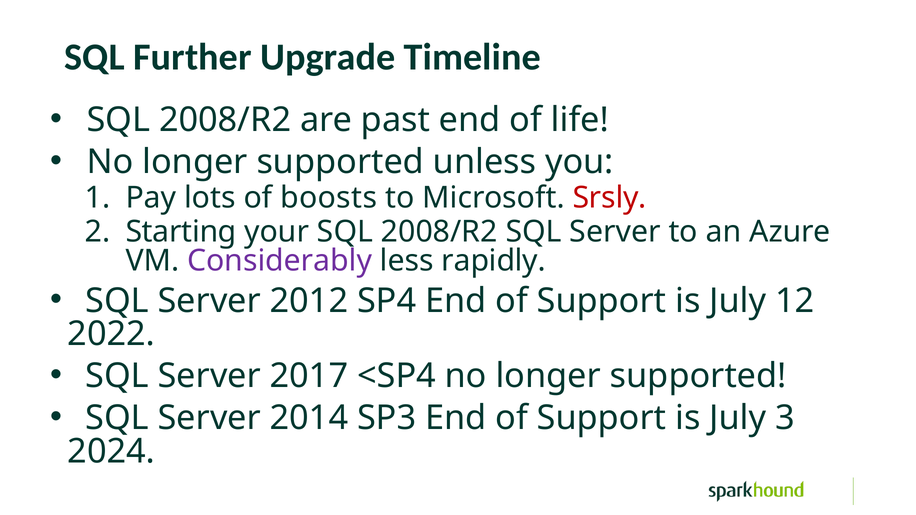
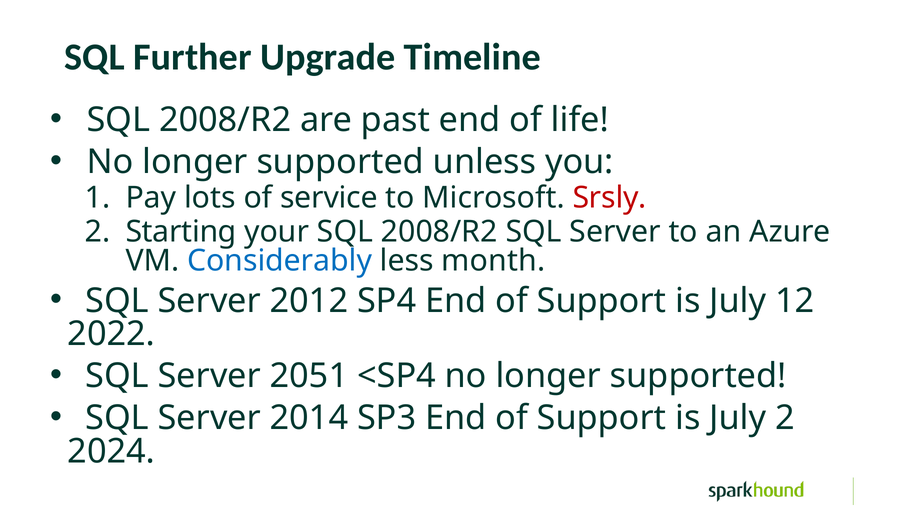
boosts: boosts -> service (329, 198)
Considerably colour: purple -> blue (280, 261)
rapidly: rapidly -> month (493, 261)
2017: 2017 -> 2051 (309, 376)
July 3: 3 -> 2 (785, 418)
